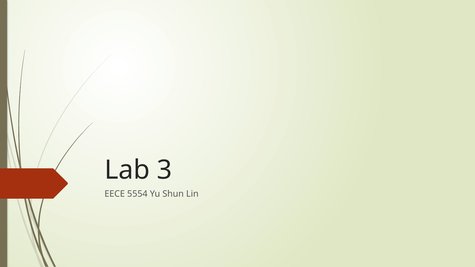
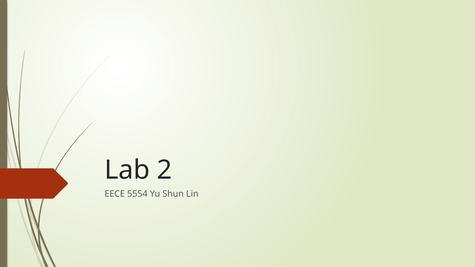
3: 3 -> 2 (164, 170)
